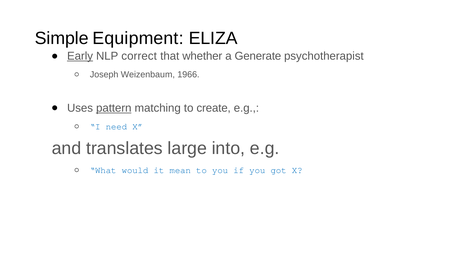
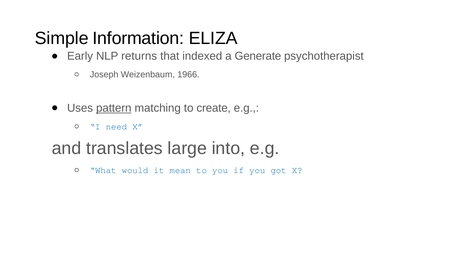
Equipment: Equipment -> Information (138, 38)
Early underline: present -> none (80, 56)
correct: correct -> returns (139, 56)
whether: whether -> indexed (202, 56)
